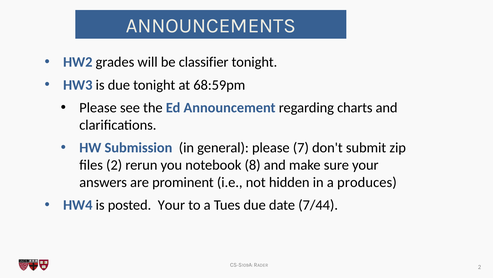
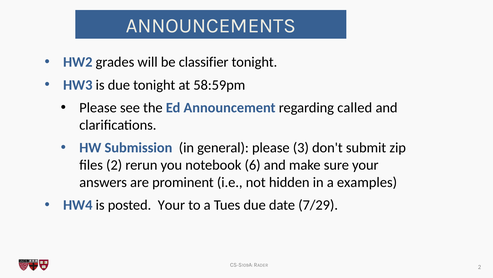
68:59pm: 68:59pm -> 58:59pm (219, 85)
charts: charts -> called (355, 107)
7: 7 -> 3 (301, 147)
8: 8 -> 6 (253, 165)
produces: produces -> examples (367, 182)
7/44: 7/44 -> 7/29 (318, 205)
